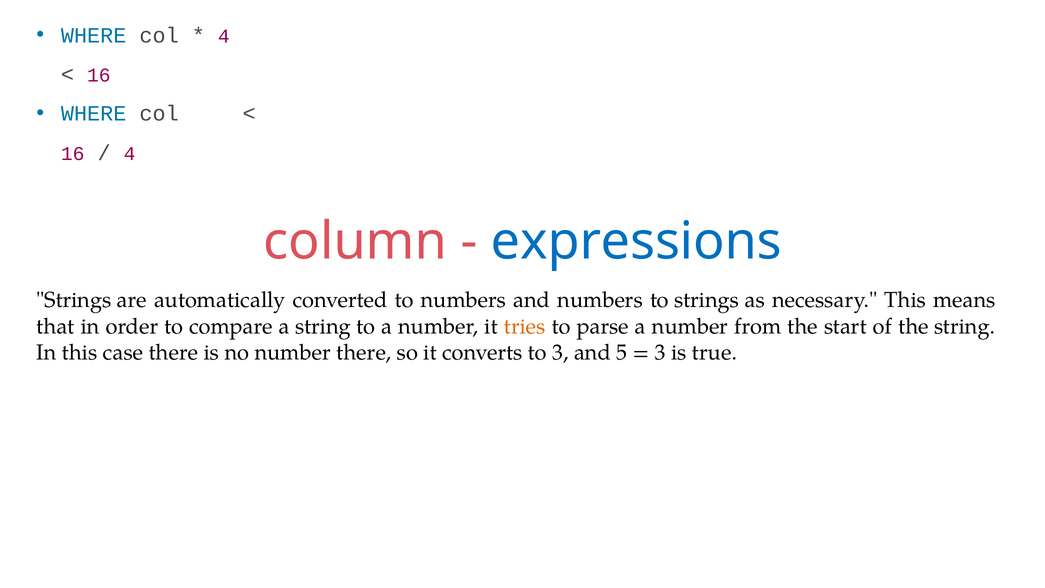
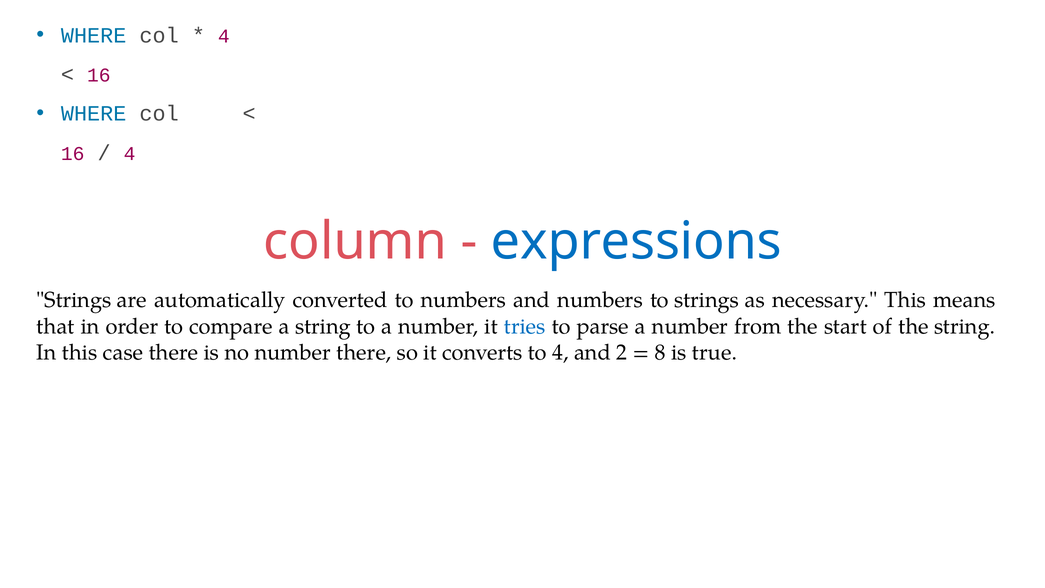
tries colour: orange -> blue (525, 326)
to 3: 3 -> 4 (560, 352)
5: 5 -> 2 (622, 352)
3: 3 -> 8 (660, 352)
